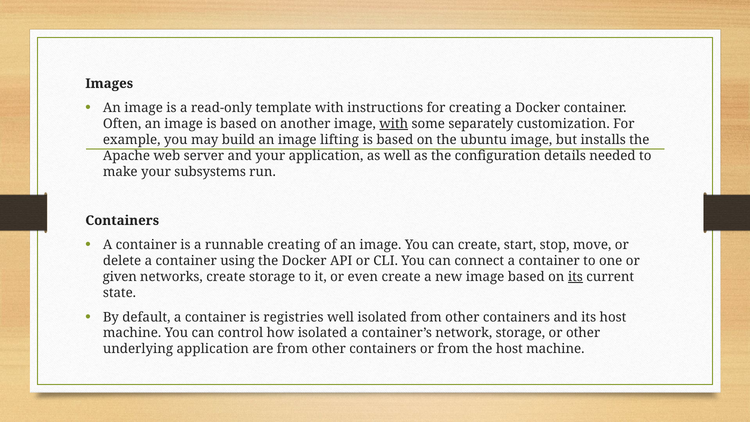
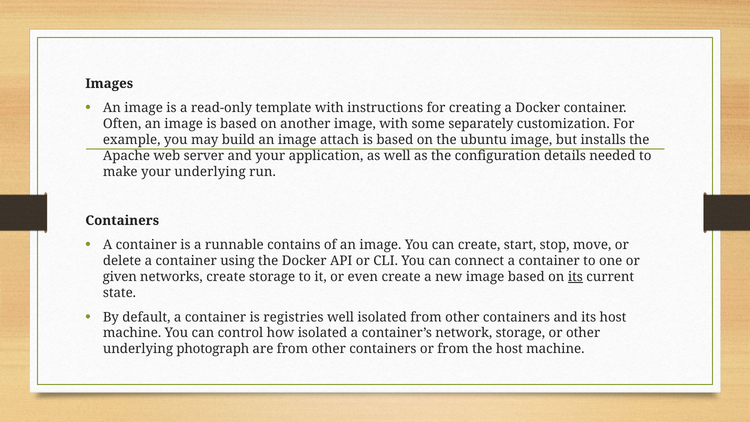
with underline: present -> none (394, 124)
lifting: lifting -> attach (340, 140)
your subsystems: subsystems -> underlying (210, 172)
runnable creating: creating -> contains (294, 245)
underlying application: application -> photograph (213, 349)
